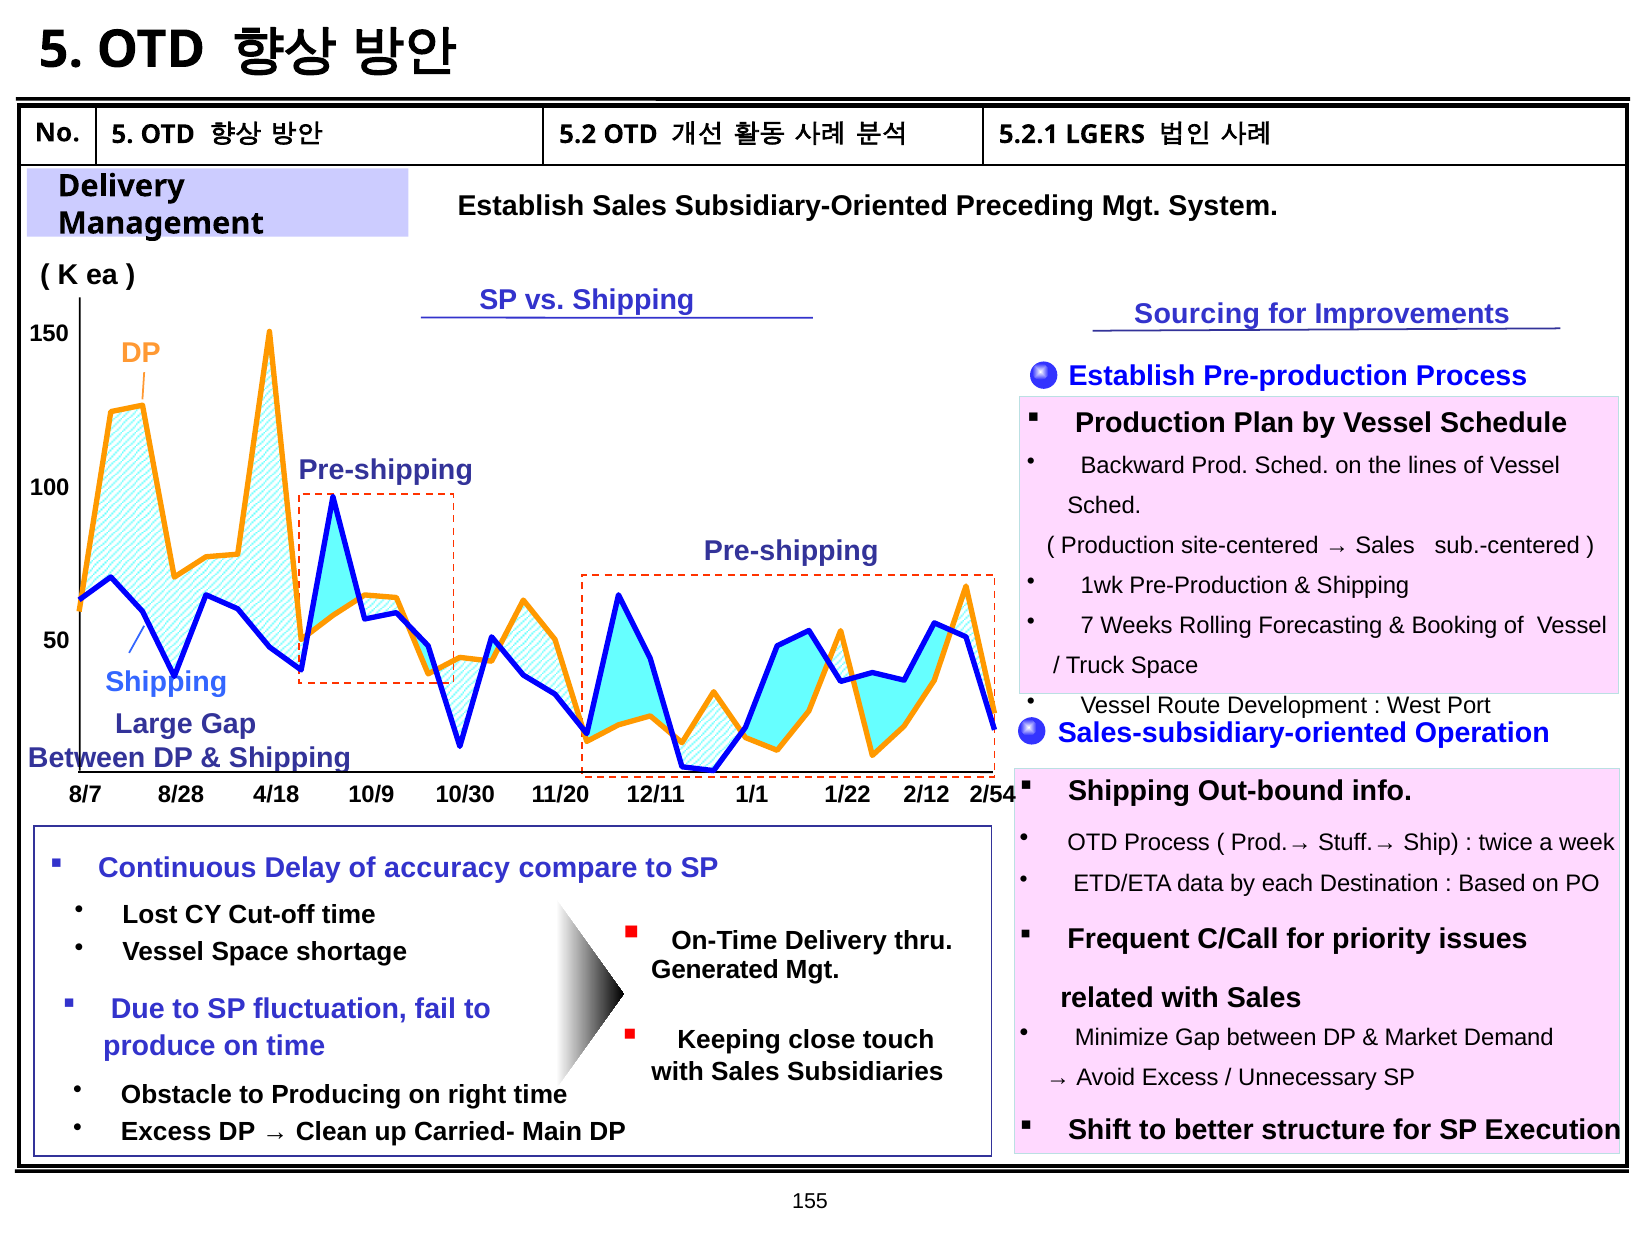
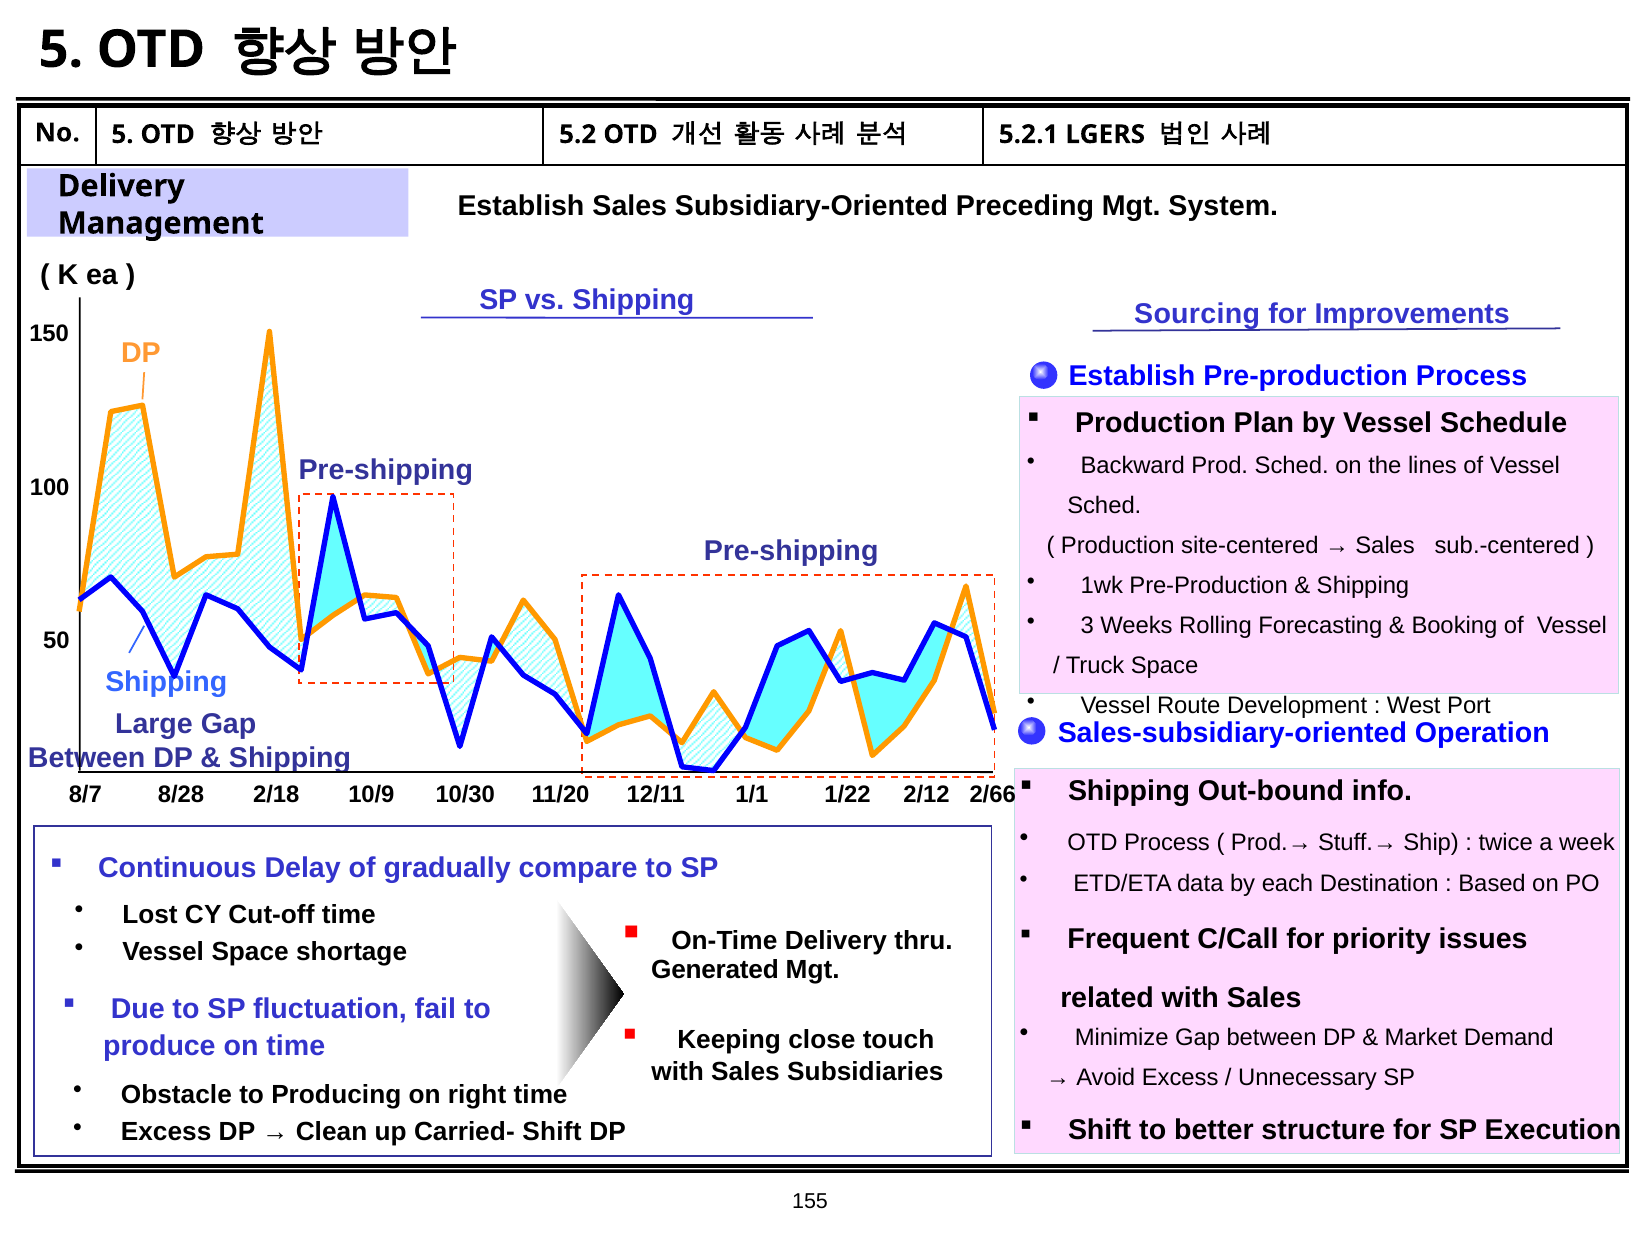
7: 7 -> 3 (1087, 626)
4/18: 4/18 -> 2/18 (276, 795)
2/54: 2/54 -> 2/66 (993, 795)
accuracy: accuracy -> gradually (447, 869)
Carried- Main: Main -> Shift (552, 1133)
